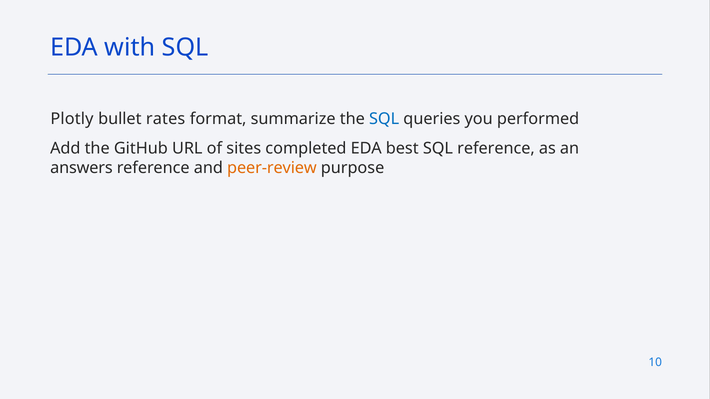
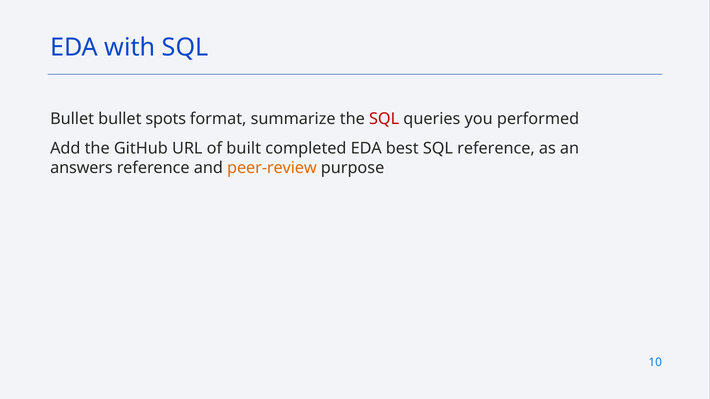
Plotly: Plotly -> Bullet (72, 119)
rates: rates -> spots (166, 119)
SQL colour: blue -> red (384, 119)
sites: sites -> built (244, 149)
